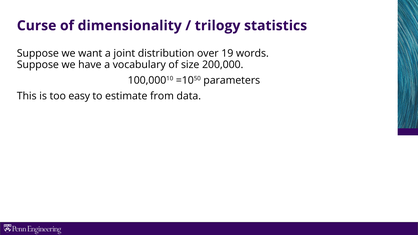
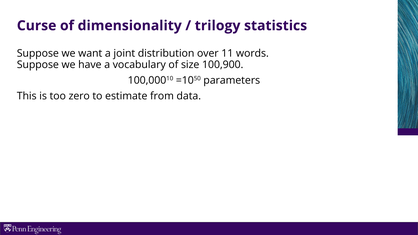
19: 19 -> 11 (227, 53)
200,000: 200,000 -> 100,900 (223, 65)
easy: easy -> zero (79, 96)
